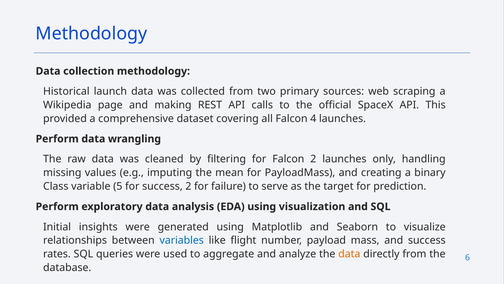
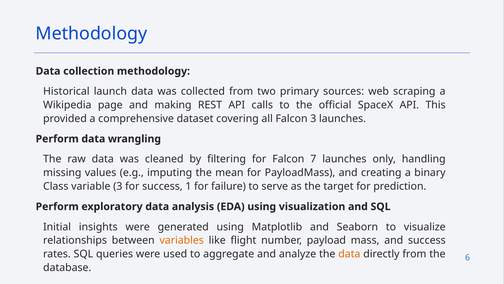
Falcon 4: 4 -> 3 (313, 118)
Falcon 2: 2 -> 7 (313, 159)
variable 5: 5 -> 3 (118, 186)
success 2: 2 -> 1 (188, 186)
variables colour: blue -> orange (182, 240)
